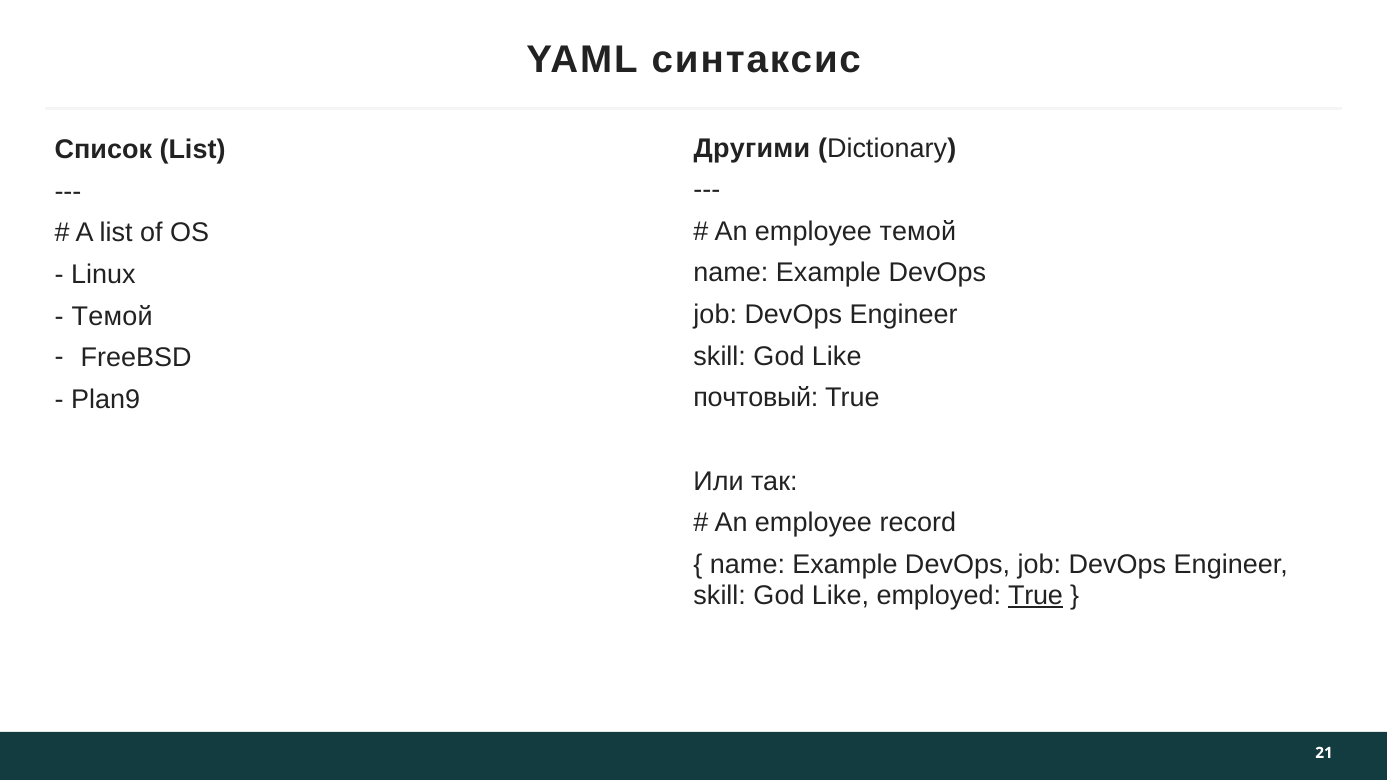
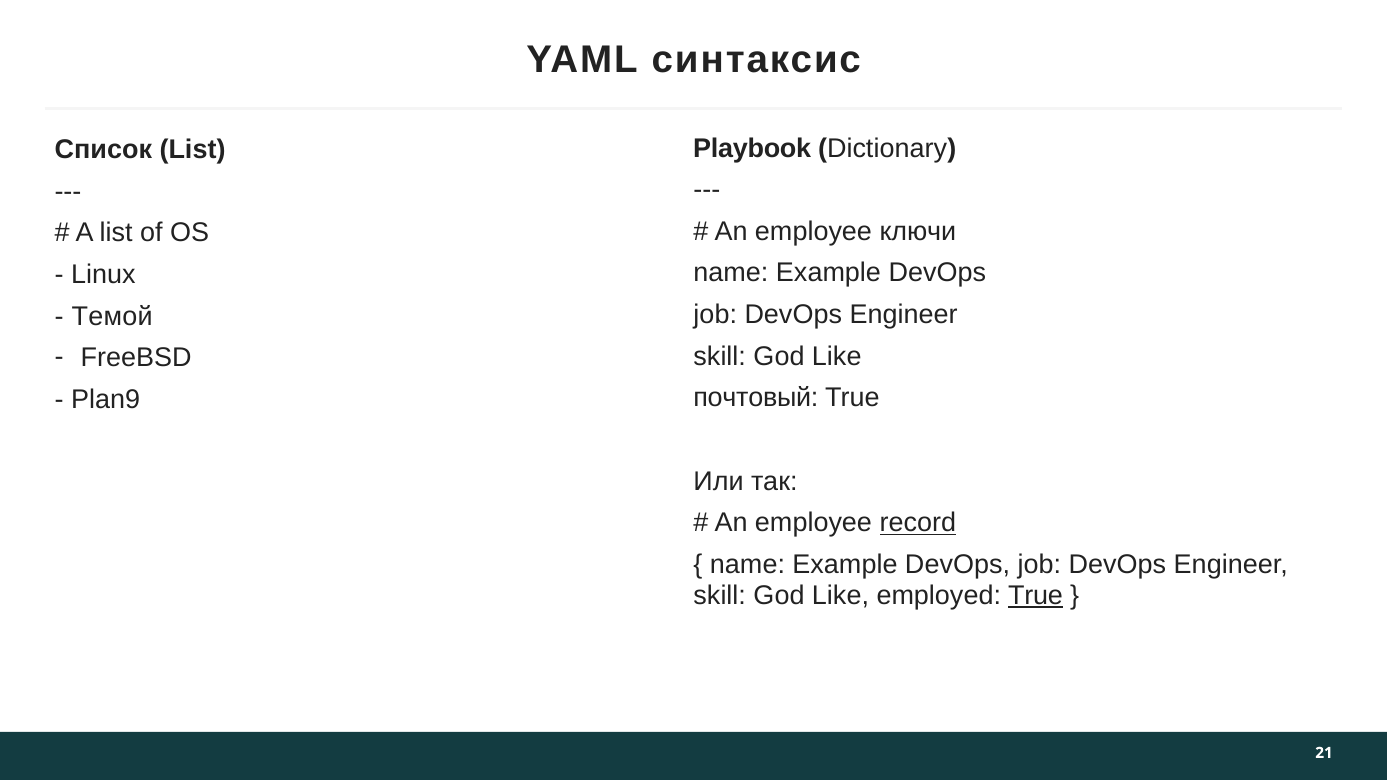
Другими: Другими -> Playbook (752, 148)
employee темой: темой -> ключи (918, 231)
record underline: none -> present (918, 523)
